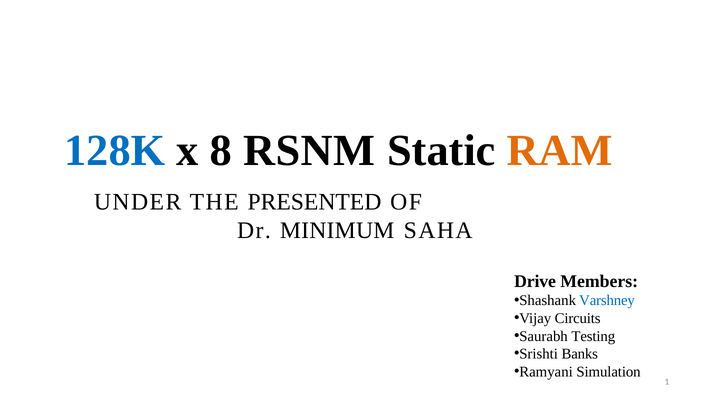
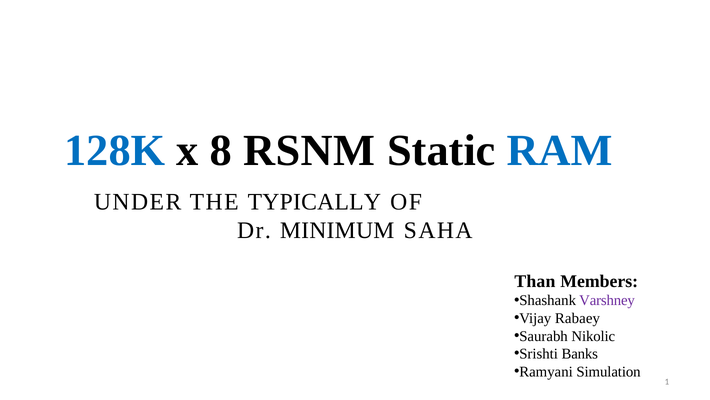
RAM colour: orange -> blue (560, 150)
PRESENTED: PRESENTED -> TYPICALLY (314, 202)
Drive: Drive -> Than (535, 281)
Varshney colour: blue -> purple (607, 300)
Circuits: Circuits -> Rabaey (577, 318)
Testing: Testing -> Nikolic (593, 336)
